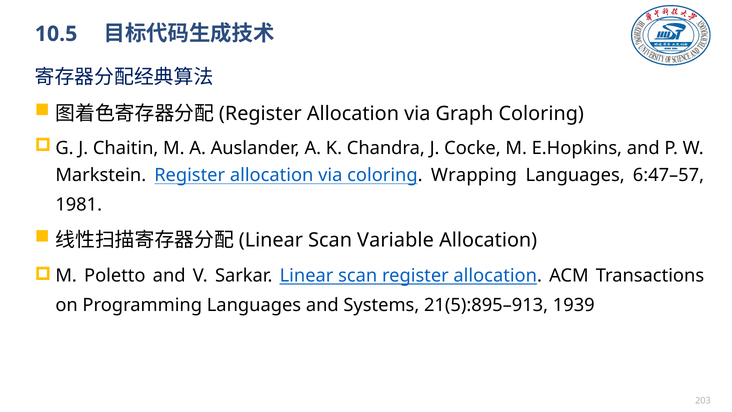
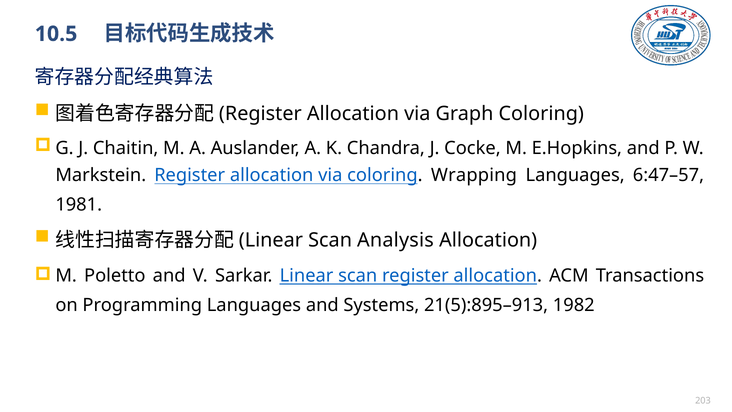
Variable: Variable -> Analysis (395, 240)
1939: 1939 -> 1982 (574, 305)
